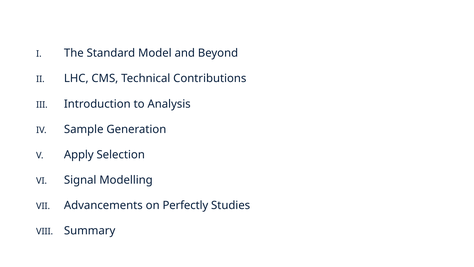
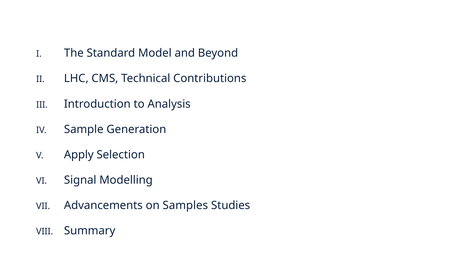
Perfectly: Perfectly -> Samples (185, 205)
